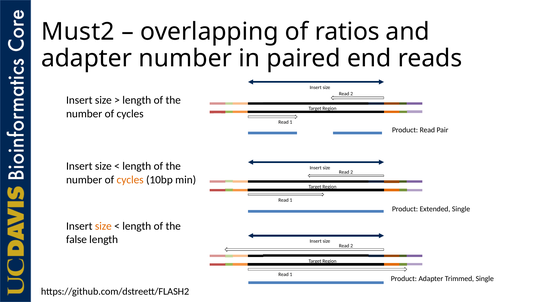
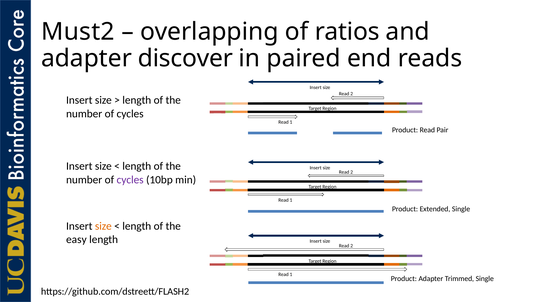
adapter number: number -> discover (185, 59)
cycles colour: orange -> purple (130, 180)
false: false -> easy (76, 240)
